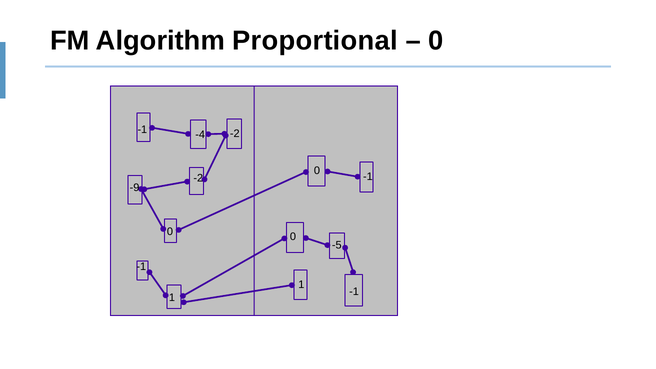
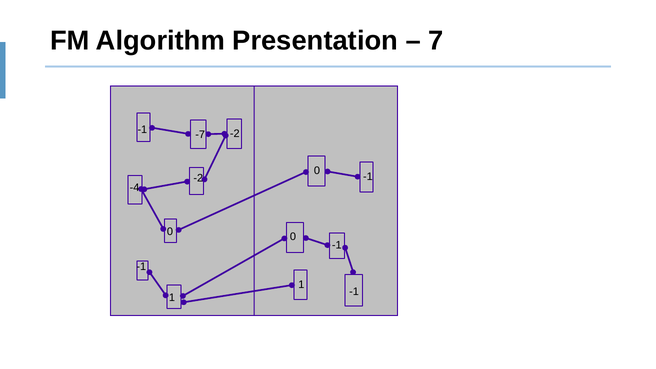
Proportional: Proportional -> Presentation (315, 41)
0: 0 -> 7 (436, 41)
-4: -4 -> -7 (200, 135)
-9: -9 -> -4 (135, 188)
-5: -5 -> -1 (337, 245)
